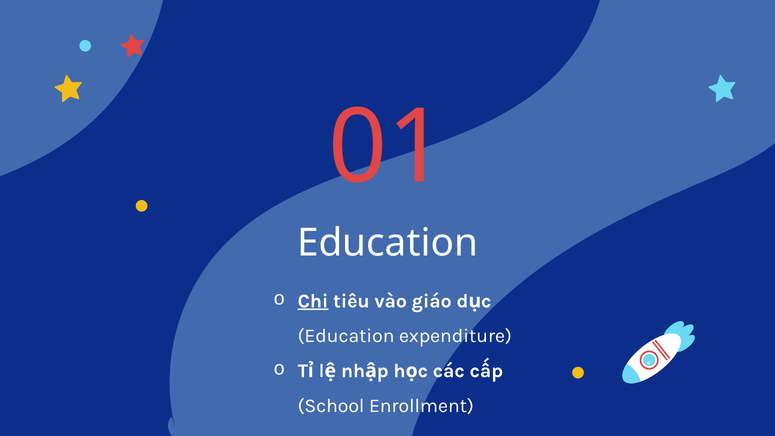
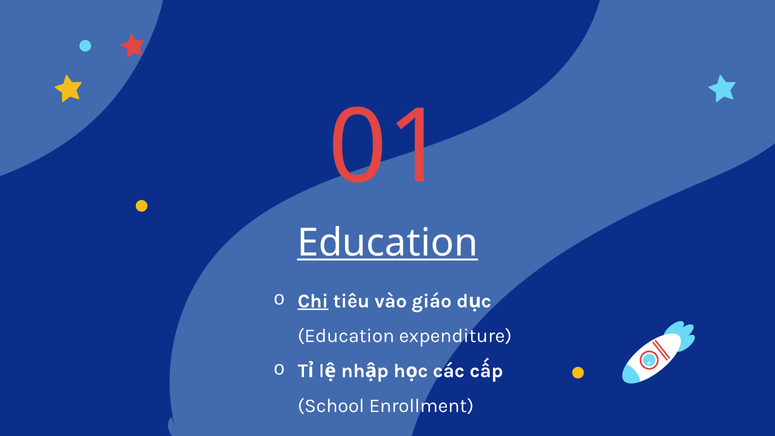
Education underline: none -> present (387, 243)
